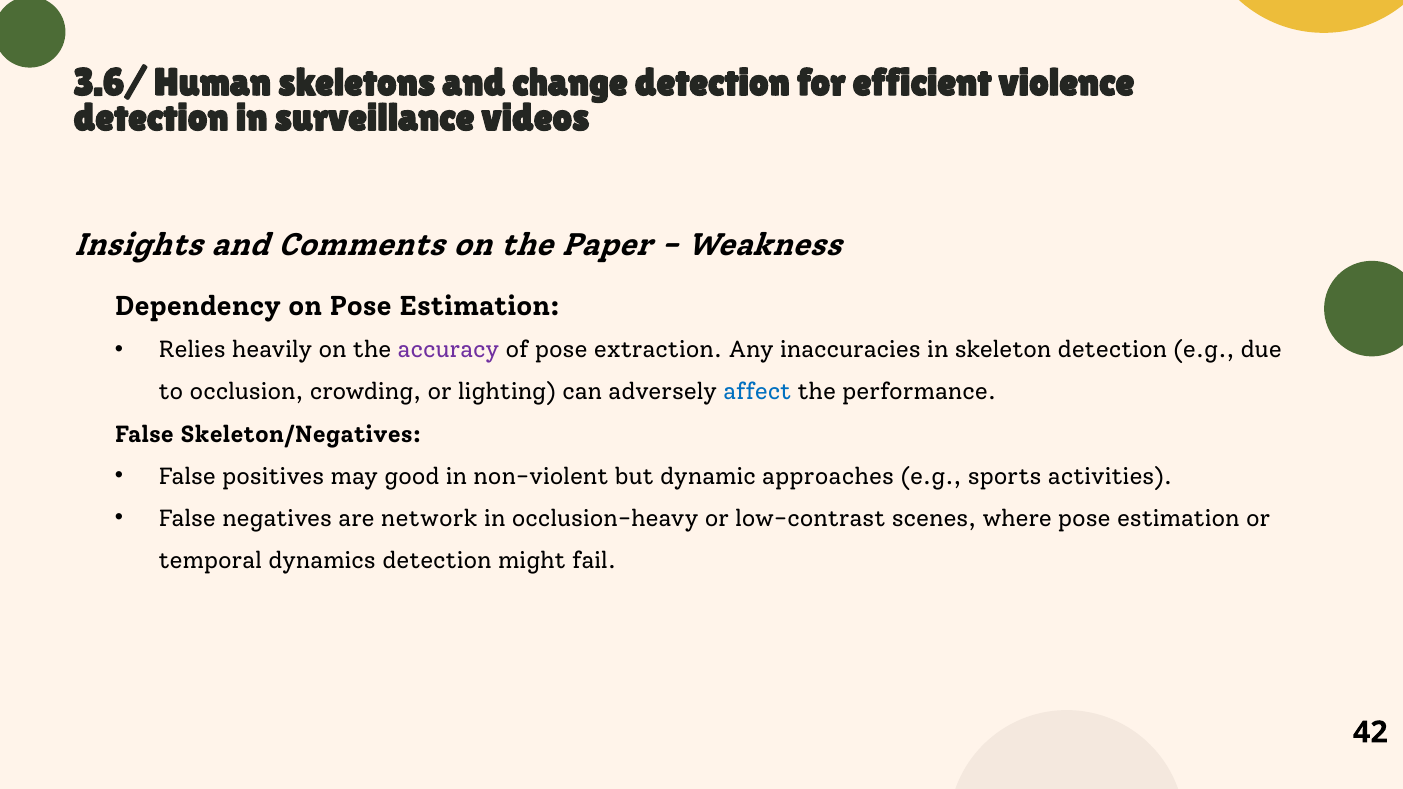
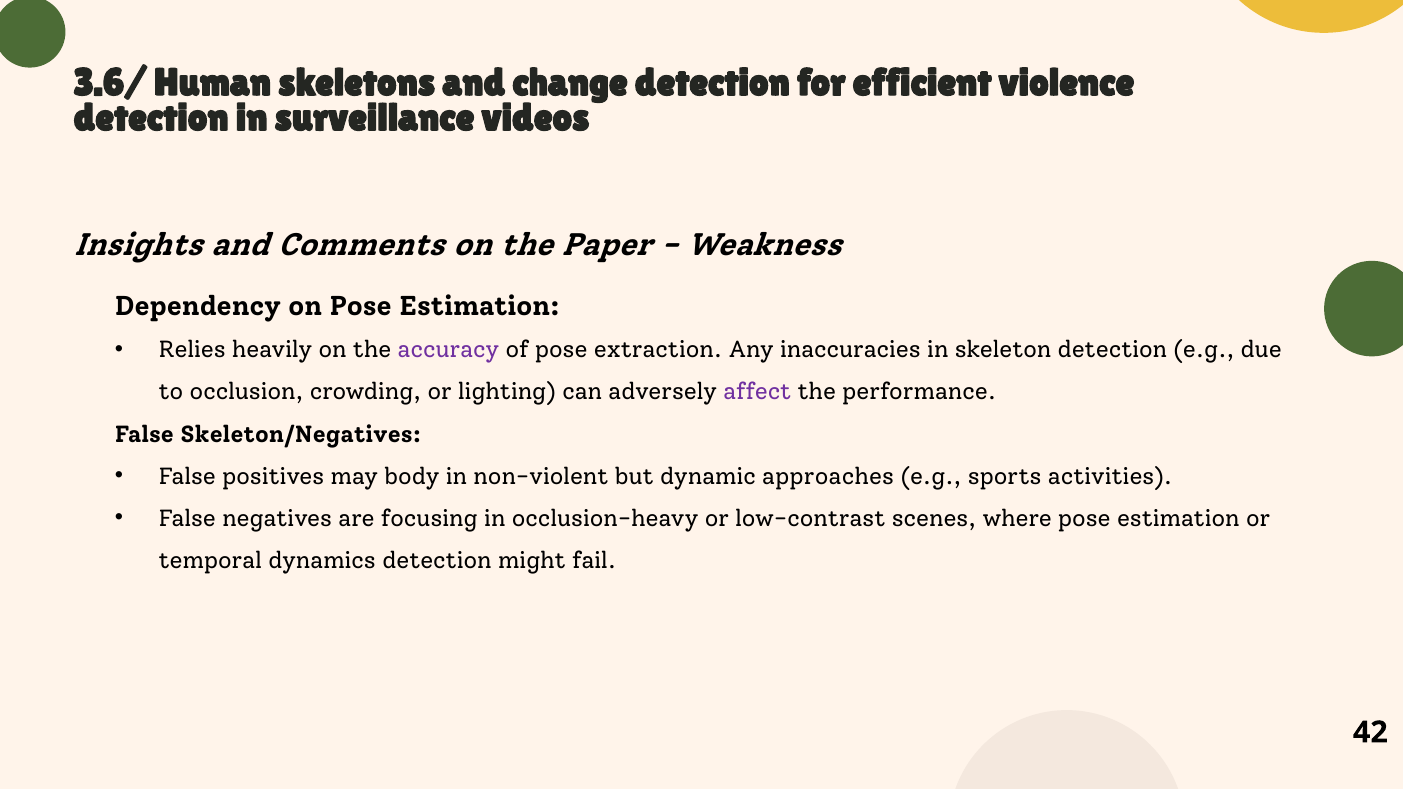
affect colour: blue -> purple (757, 392)
good: good -> body (412, 477)
network: network -> focusing (429, 519)
